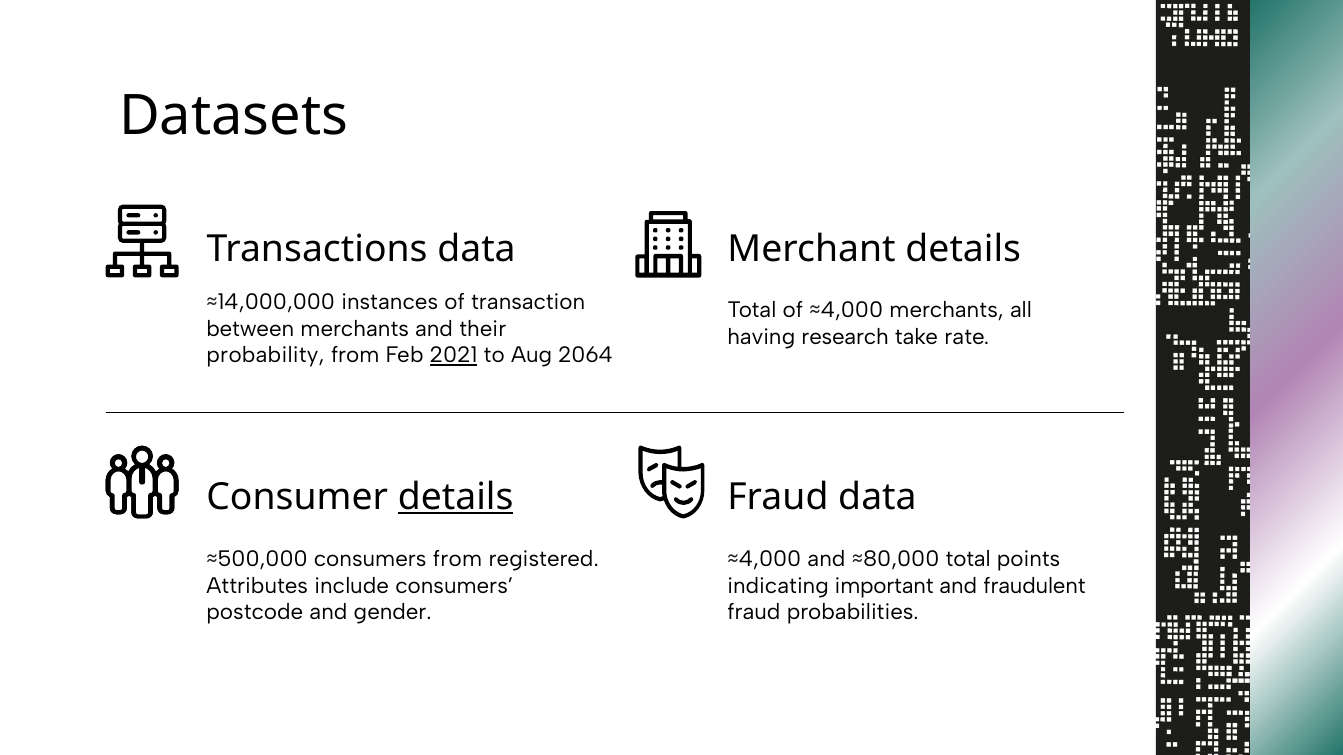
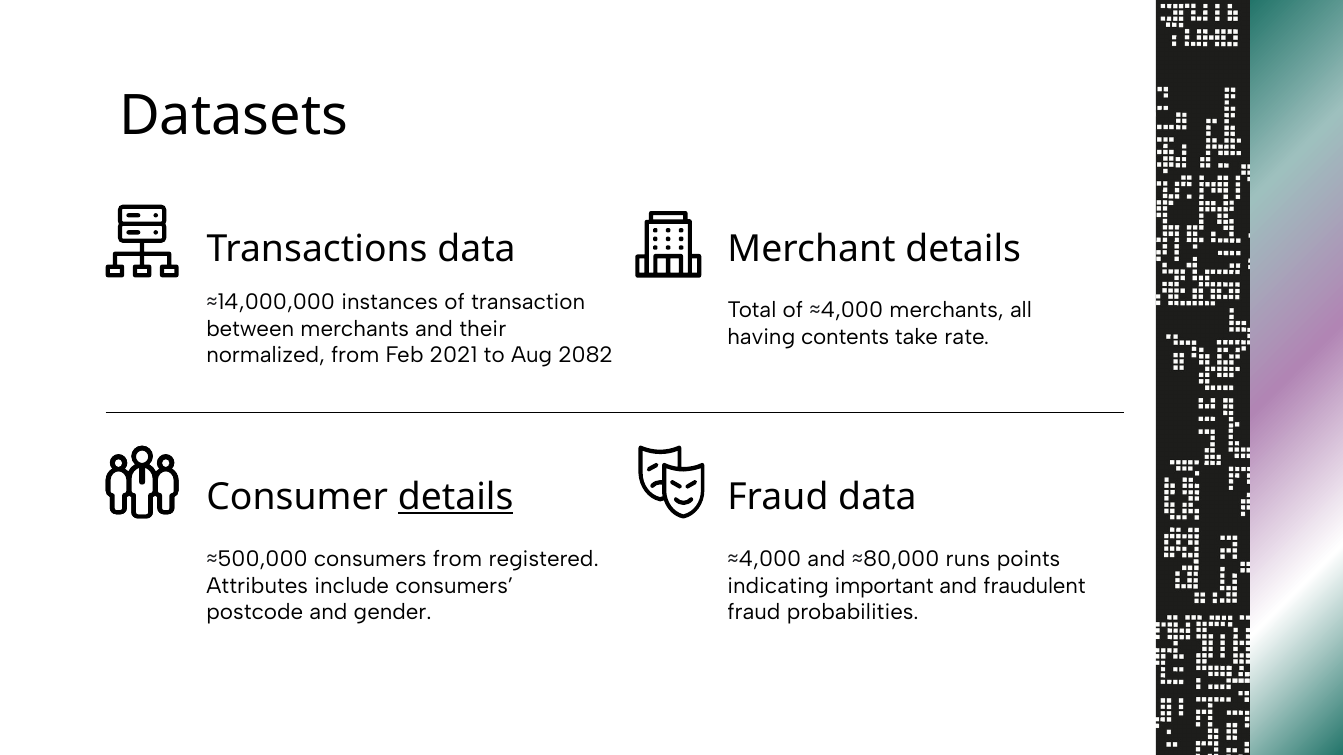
research: research -> contents (845, 338)
probability: probability -> normalized (266, 356)
2021 underline: present -> none (454, 356)
2064: 2064 -> 2082 (586, 356)
≈80,000 total: total -> runs (968, 559)
